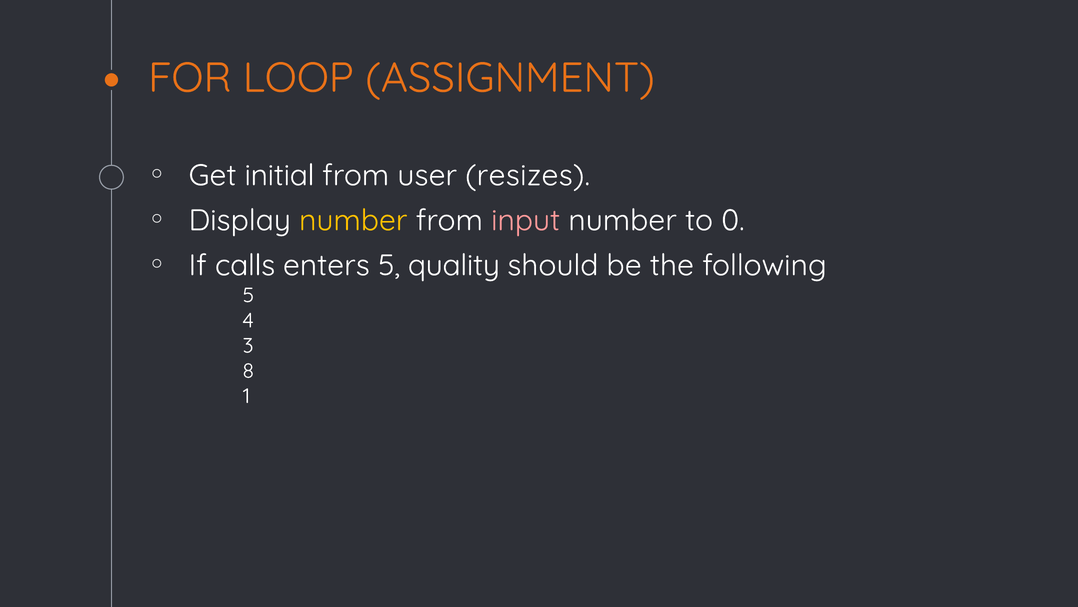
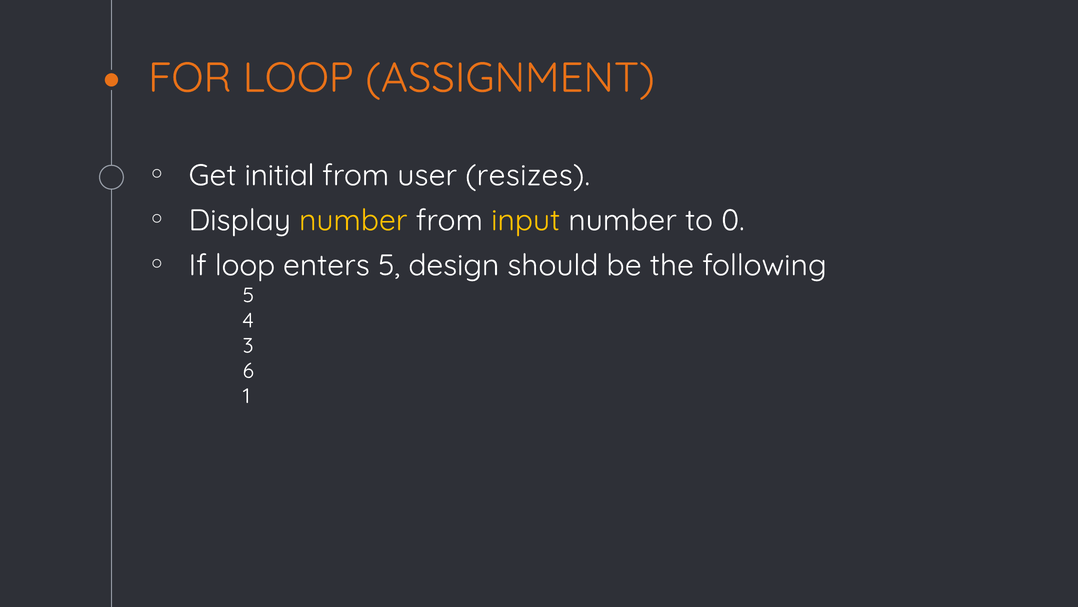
input colour: pink -> yellow (526, 220)
If calls: calls -> loop (245, 265)
quality: quality -> design (454, 265)
8: 8 -> 6 (248, 371)
